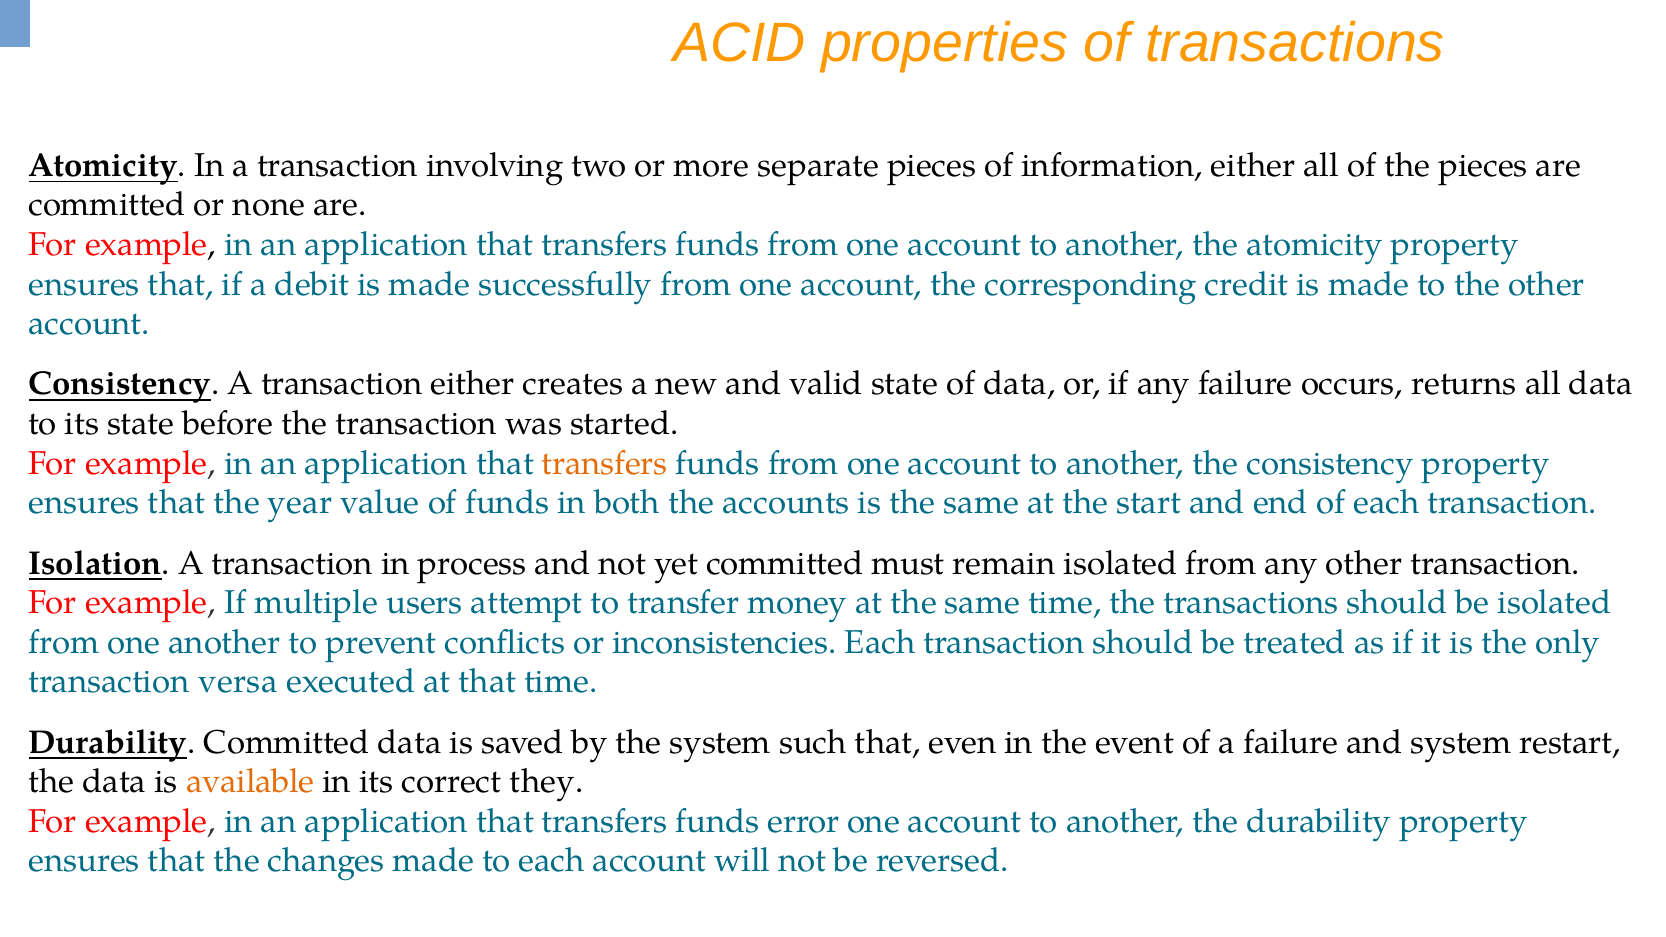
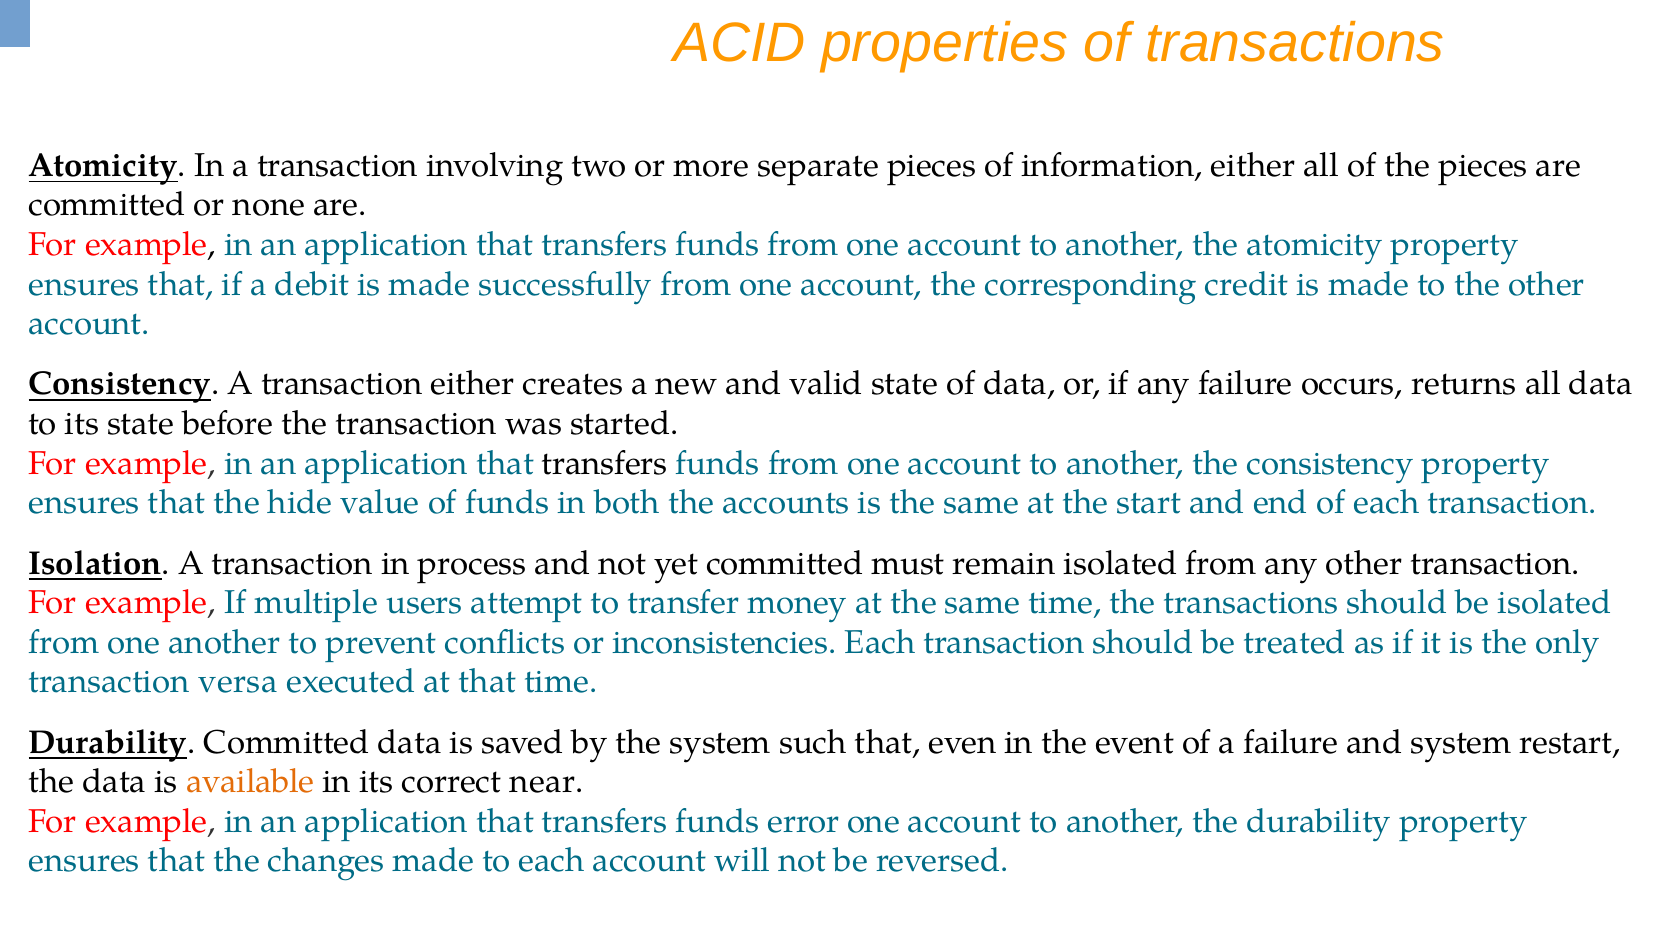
transfers colour: orange -> black (605, 463)
year: year -> hide (300, 503)
they: they -> near (547, 782)
